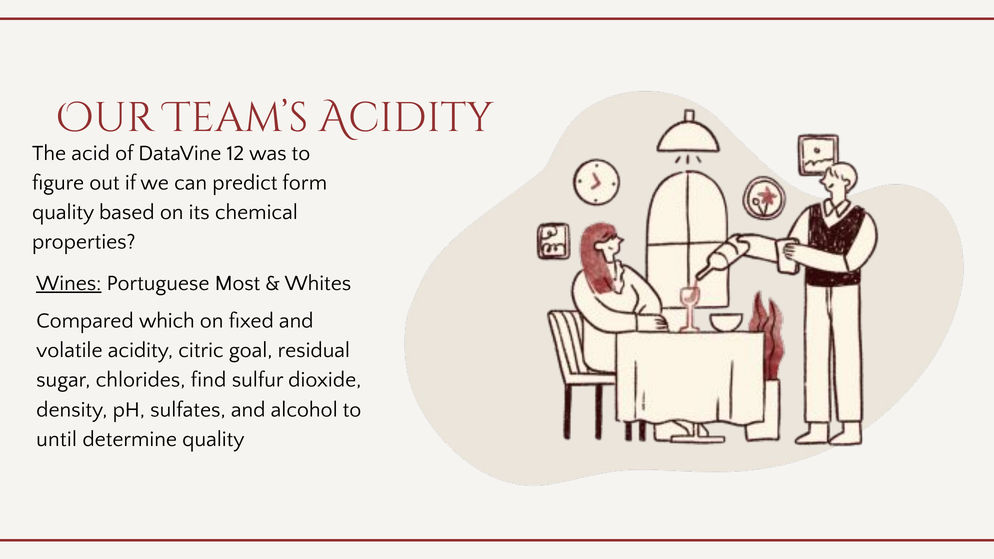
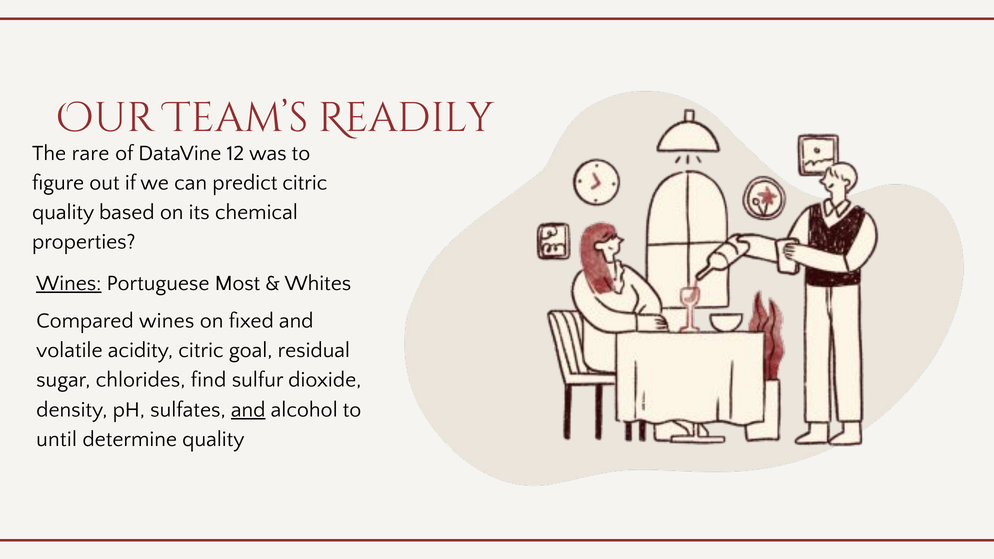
Team’s Acidity: Acidity -> Readily (406, 118)
acid: acid -> rare (91, 153)
predict form: form -> citric (305, 183)
Compared which: which -> wines (167, 321)
and underline: none -> present (248, 410)
